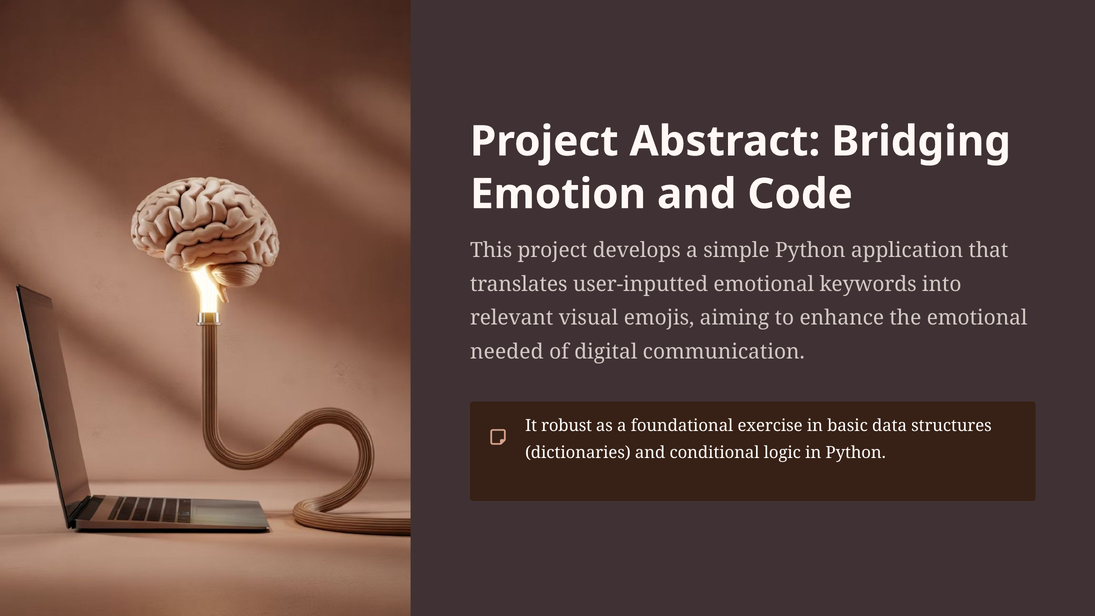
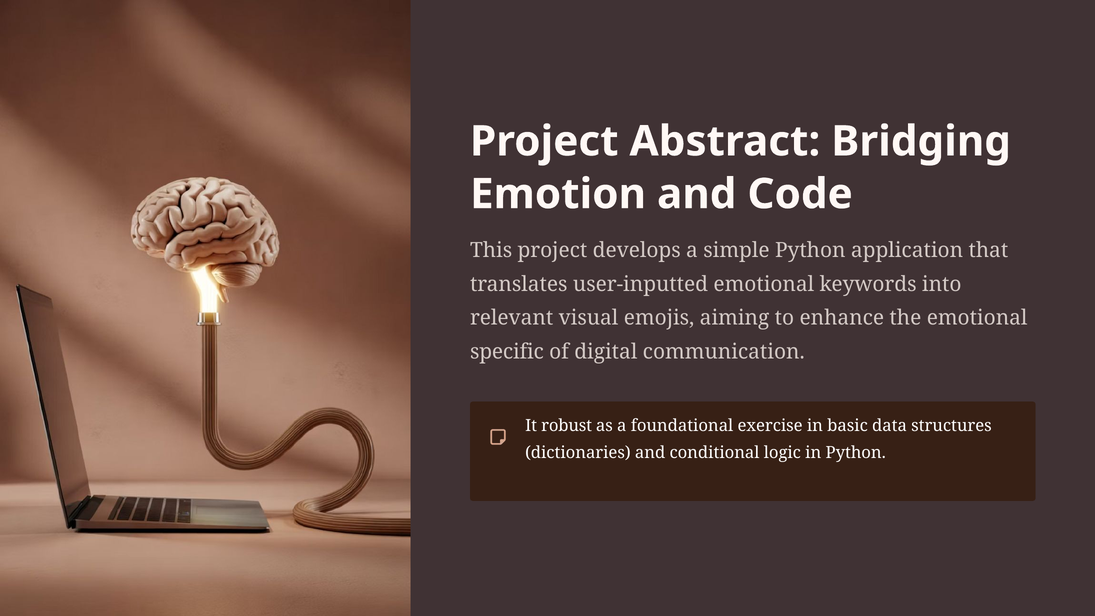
needed: needed -> specific (507, 352)
